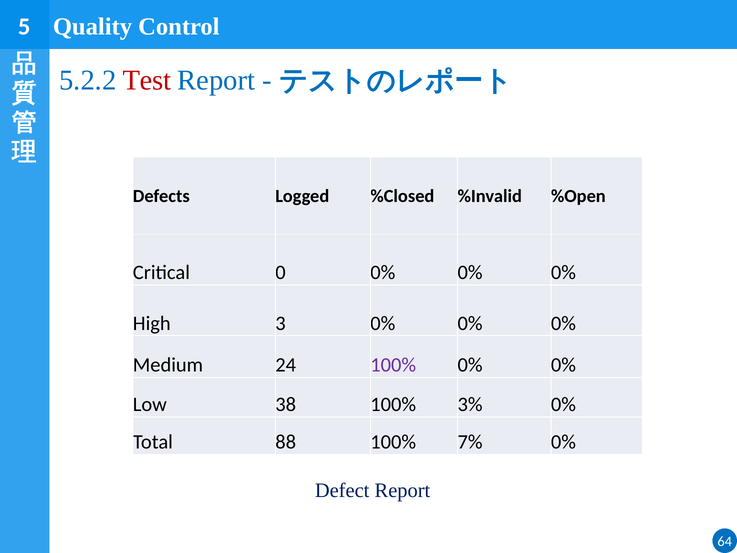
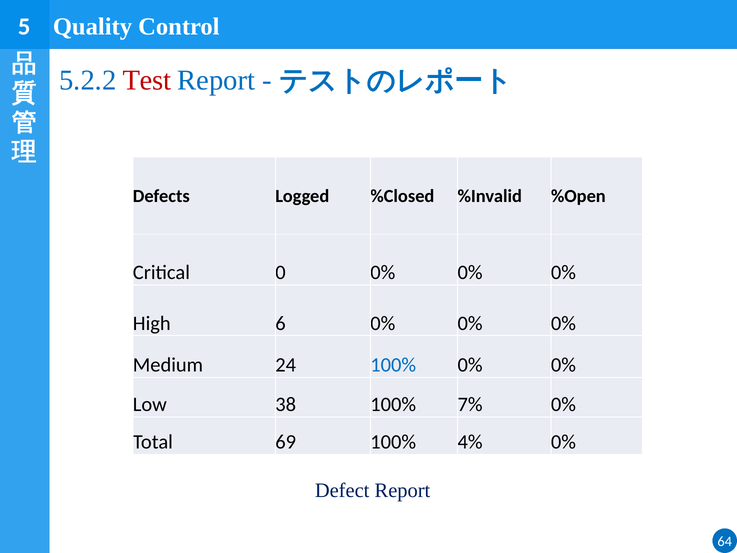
3: 3 -> 6 (281, 323)
100% colour: purple -> blue (393, 365)
3%: 3% -> 7% (470, 405)
88: 88 -> 69 (286, 442)
7%: 7% -> 4% (470, 442)
